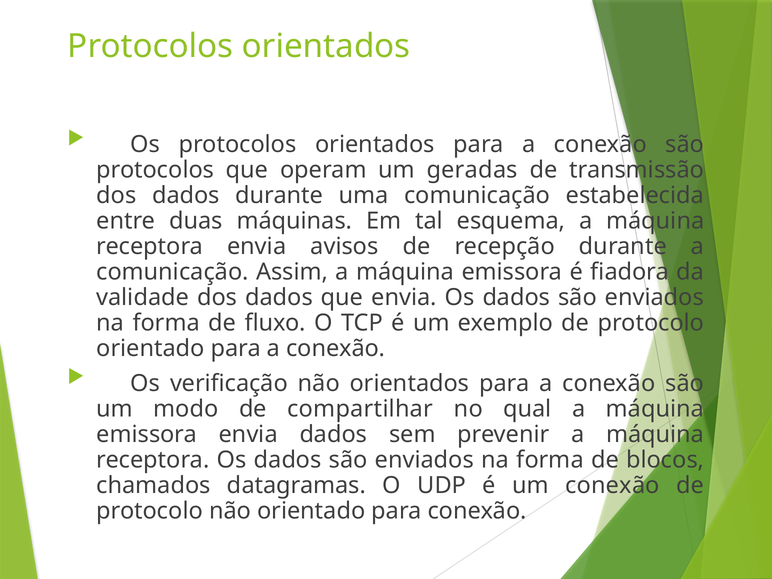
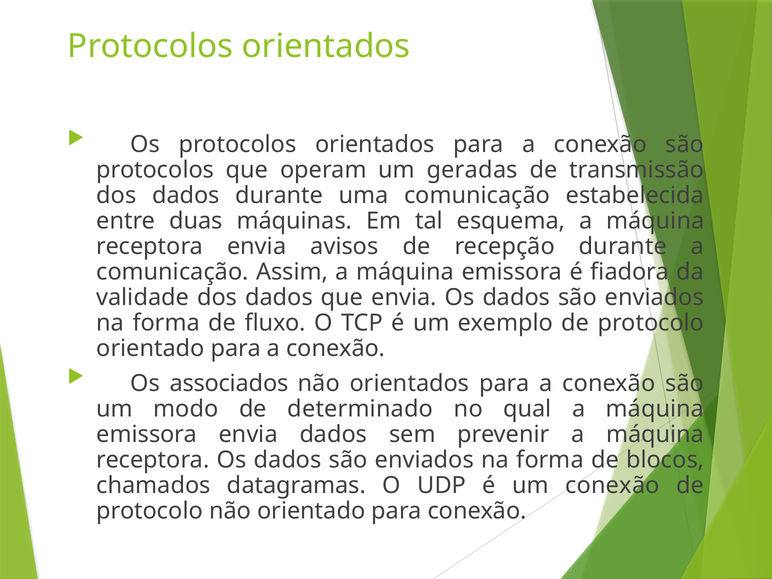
verificação: verificação -> associados (229, 383)
compartilhar: compartilhar -> determinado (360, 409)
